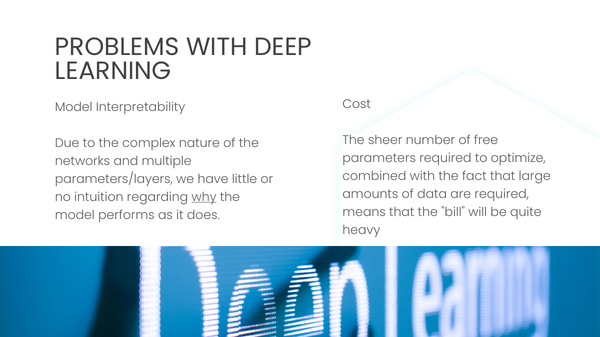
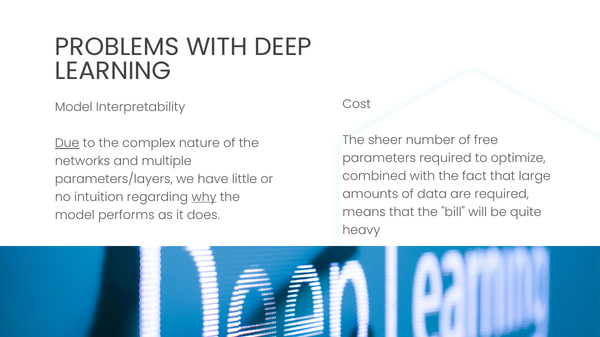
Due underline: none -> present (67, 143)
